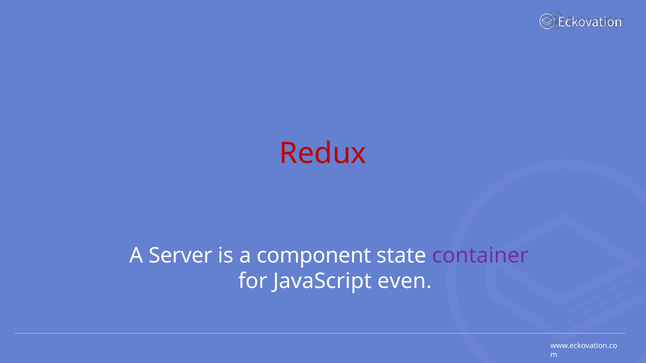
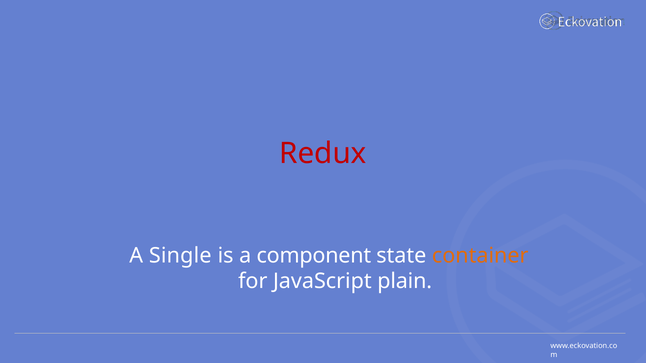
Server: Server -> Single (180, 256)
container colour: purple -> orange (480, 256)
even: even -> plain (405, 282)
